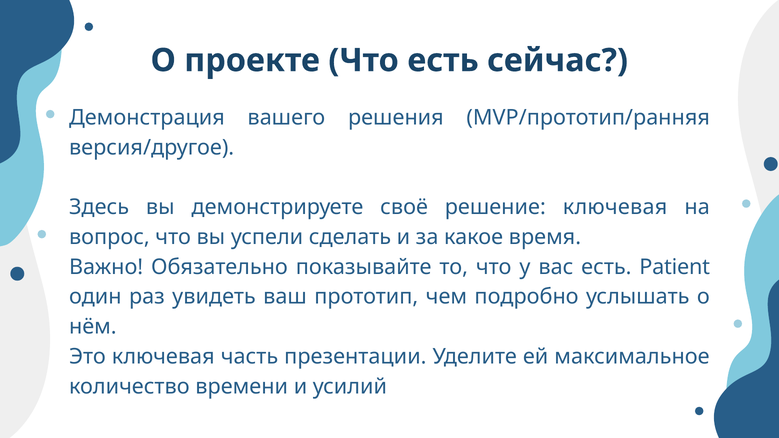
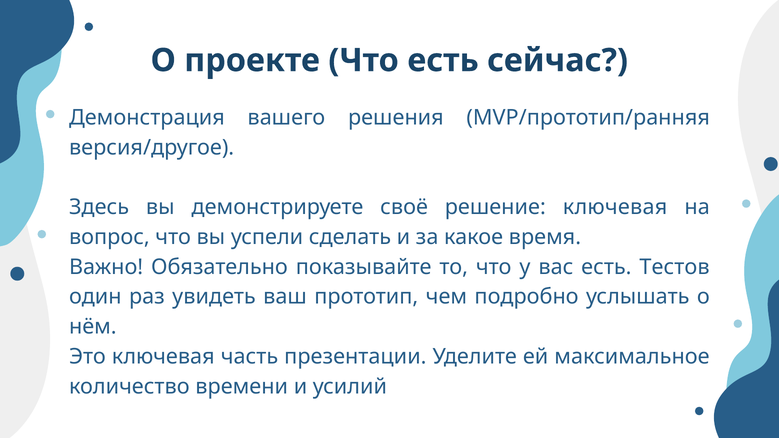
Patient: Patient -> Тестов (674, 267)
